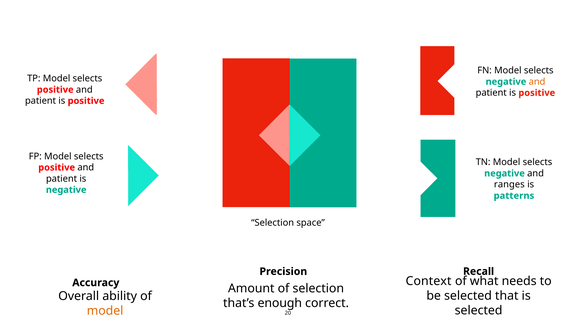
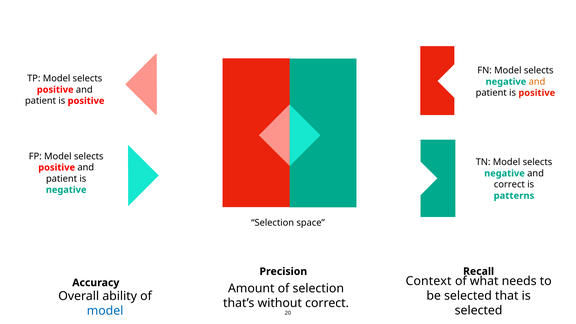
ranges: ranges -> correct (509, 185)
enough: enough -> without (280, 303)
model colour: orange -> blue (105, 311)
